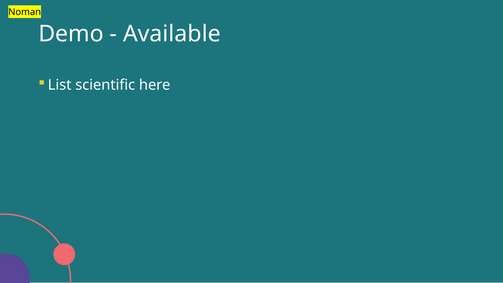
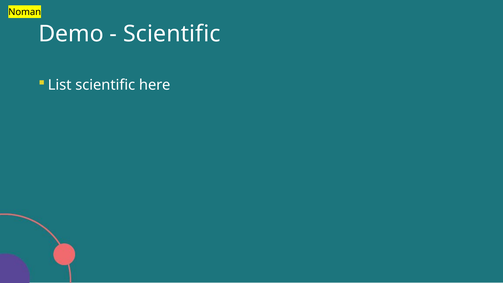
Available: Available -> Scientific (172, 34)
